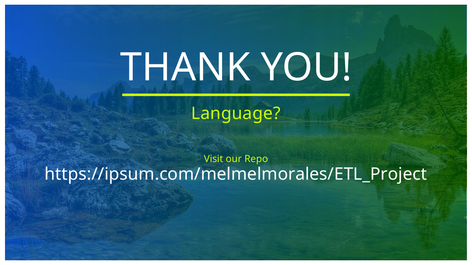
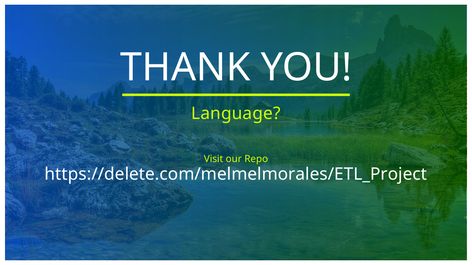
https://ipsum.com/melmelmorales/ETL_Project: https://ipsum.com/melmelmorales/ETL_Project -> https://delete.com/melmelmorales/ETL_Project (236, 174)
